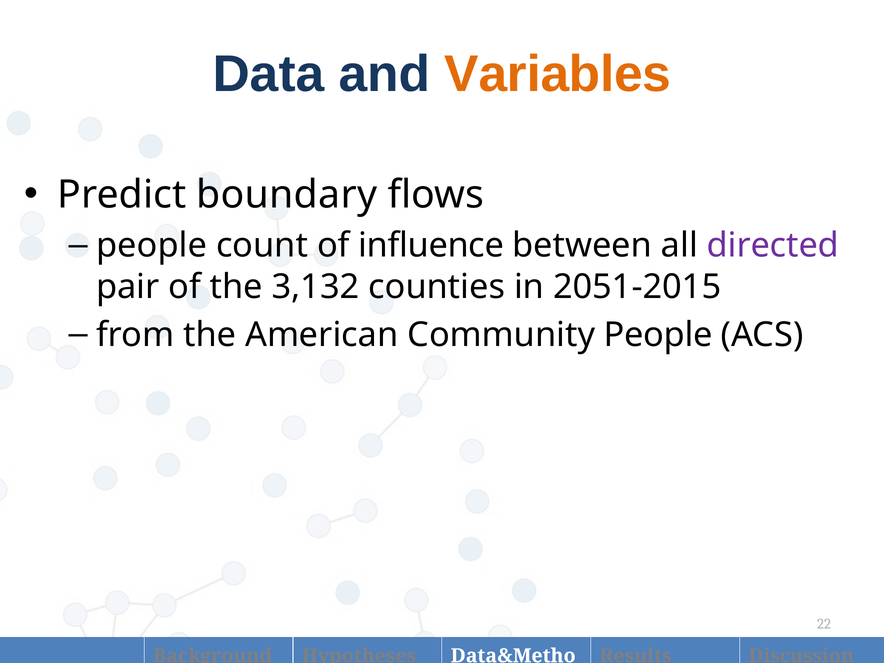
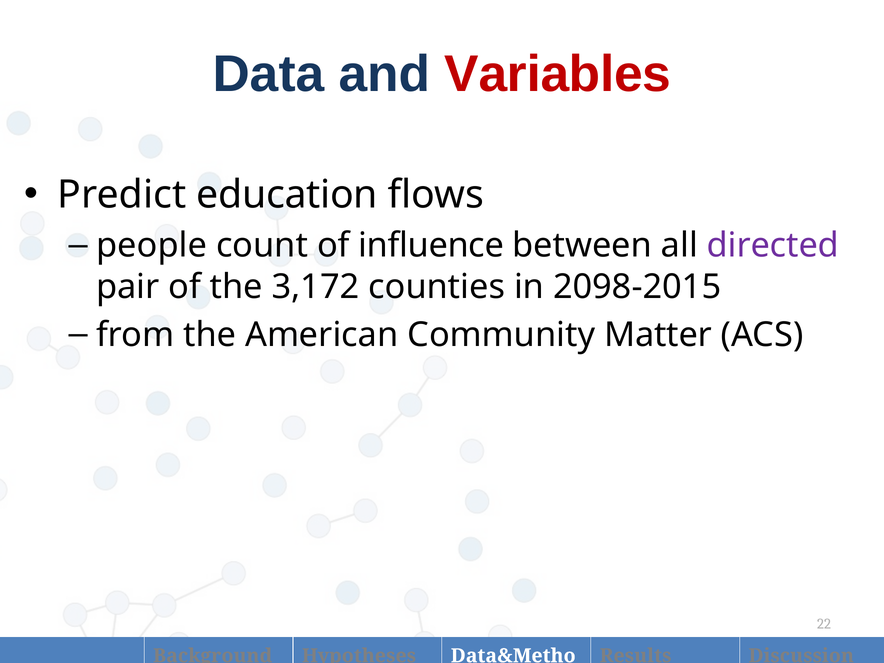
Variables colour: orange -> red (558, 74)
boundary: boundary -> education (287, 195)
3,132: 3,132 -> 3,172 (316, 287)
2051-2015: 2051-2015 -> 2098-2015 (637, 287)
Community People: People -> Matter (658, 335)
